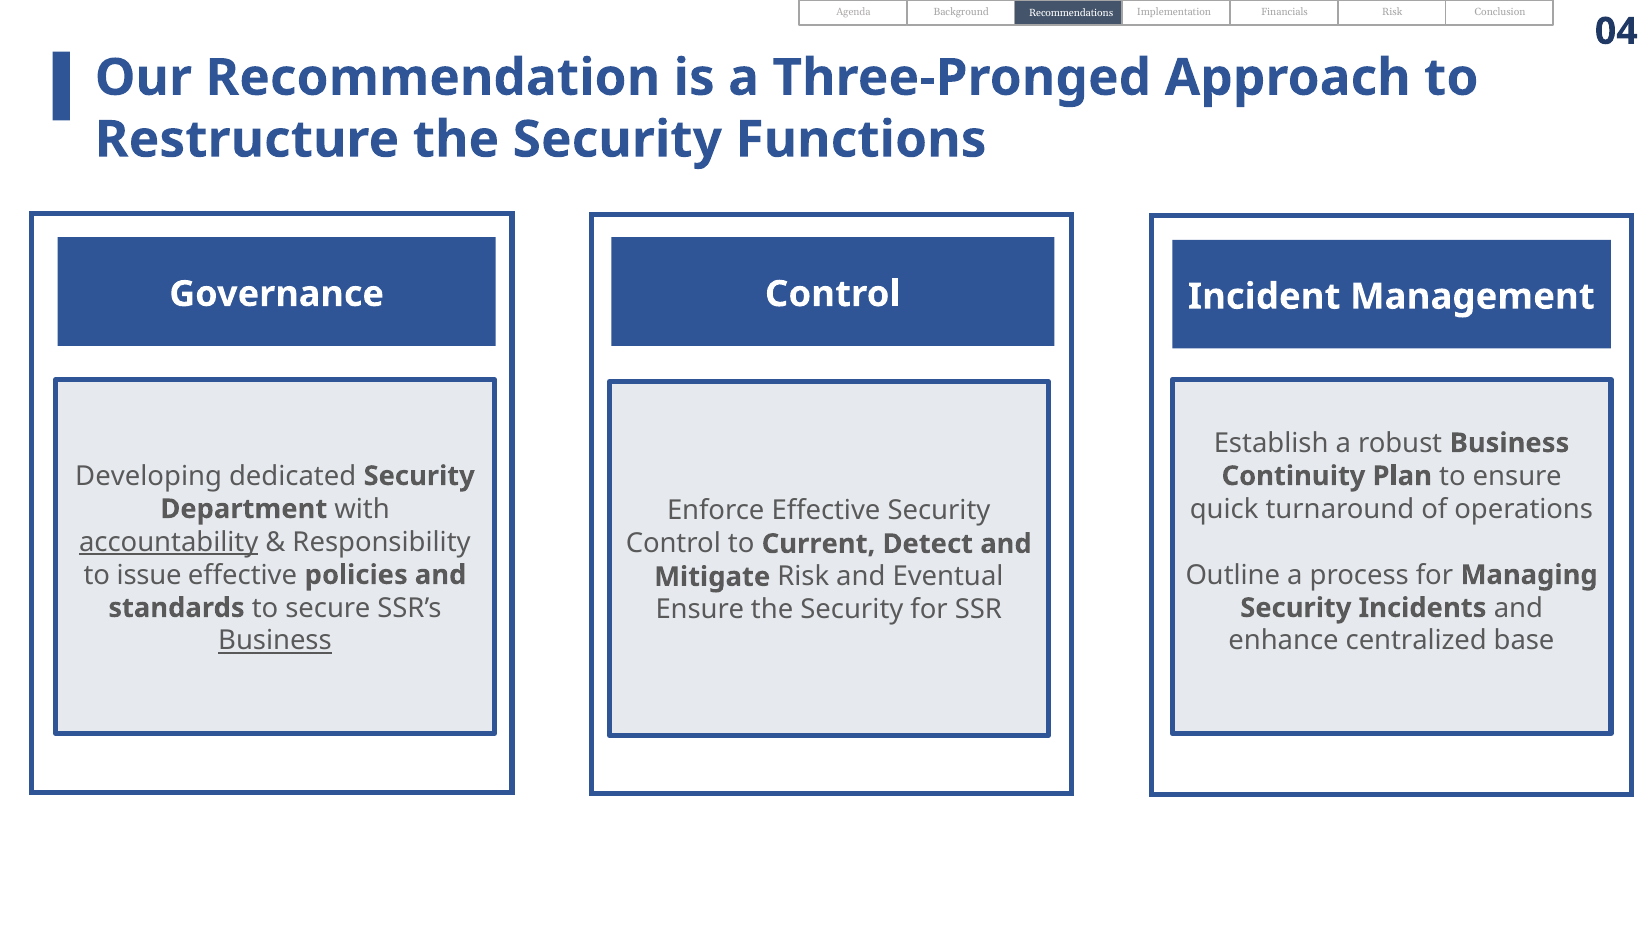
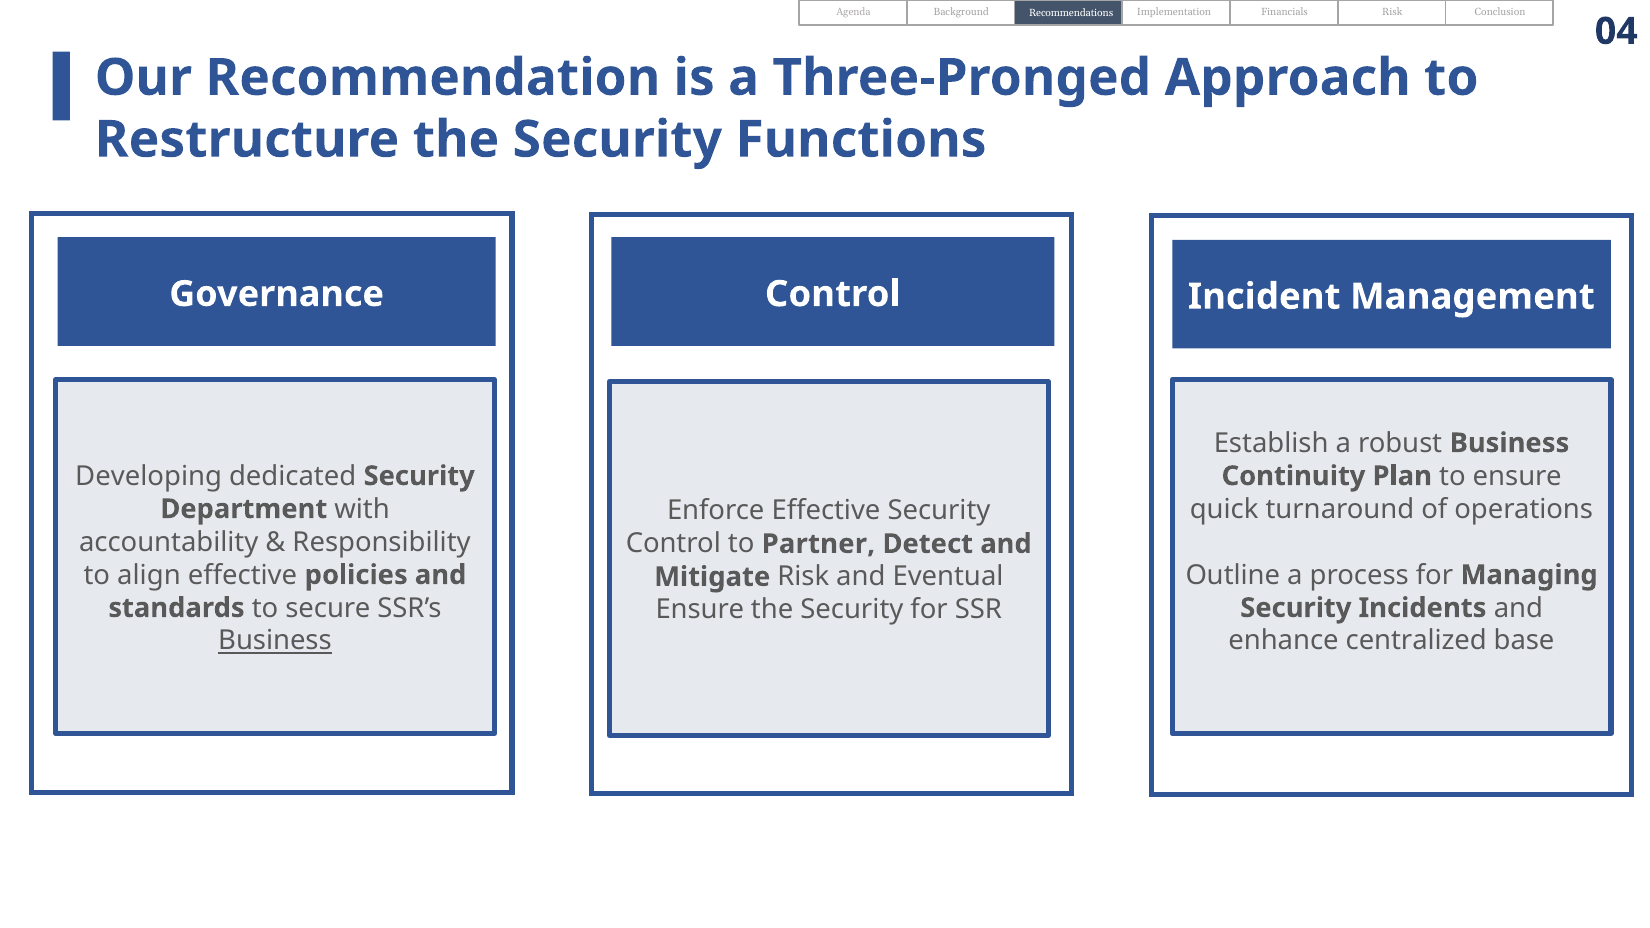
accountability underline: present -> none (169, 542)
Current: Current -> Partner (818, 544)
issue: issue -> align (149, 575)
